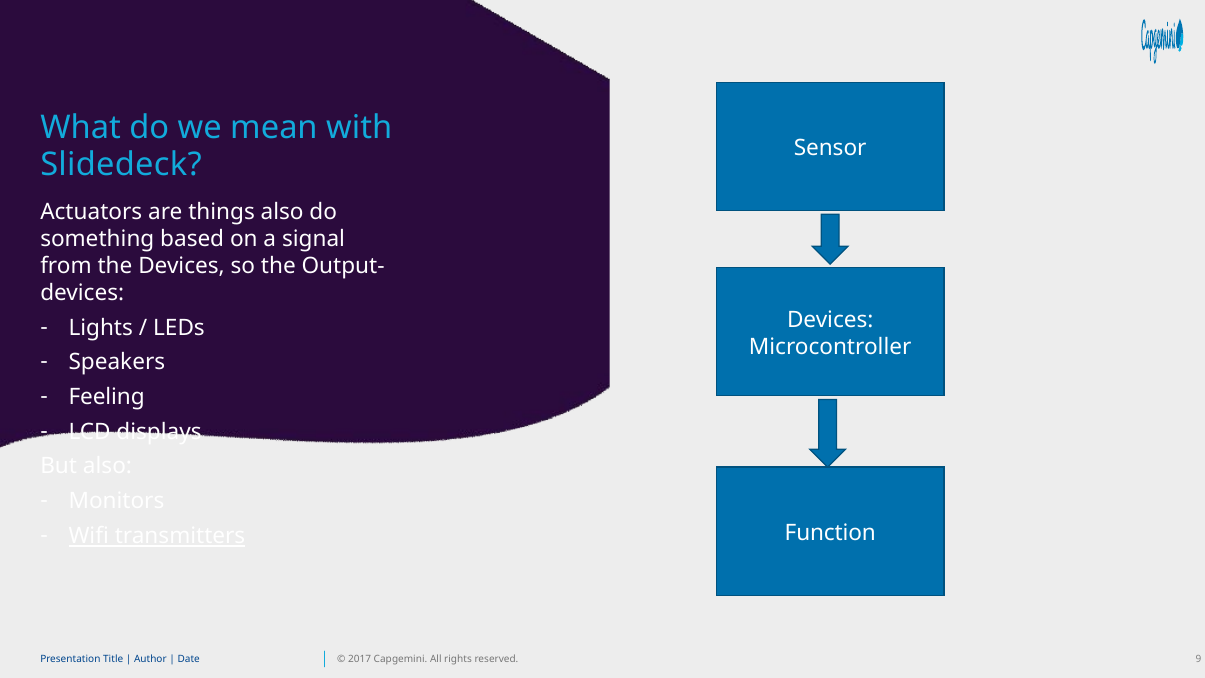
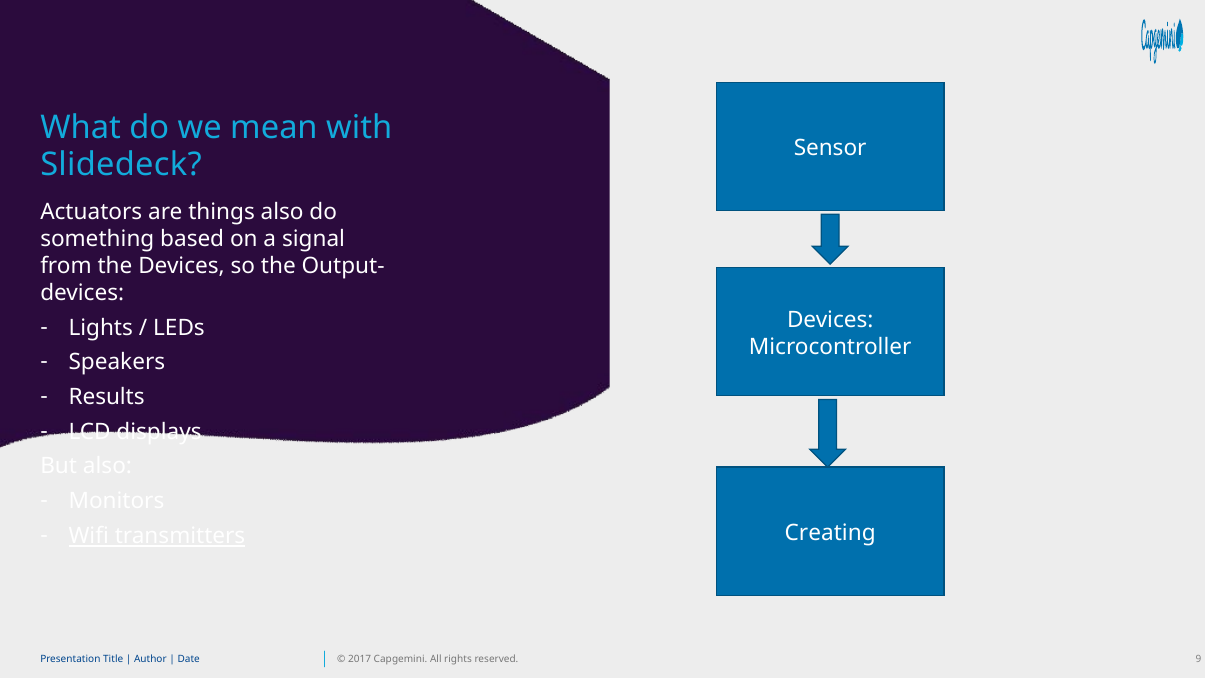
Feeling: Feeling -> Results (107, 397)
Function: Function -> Creating (830, 533)
